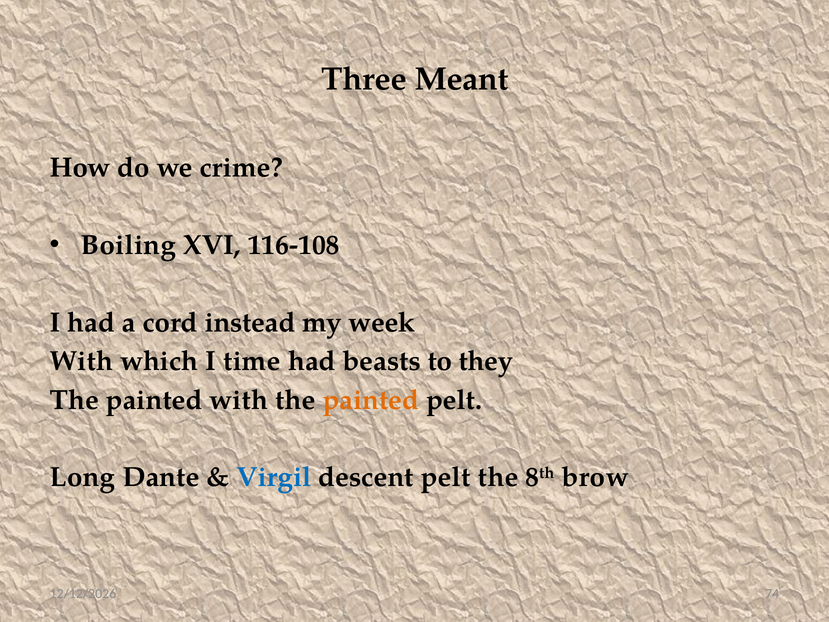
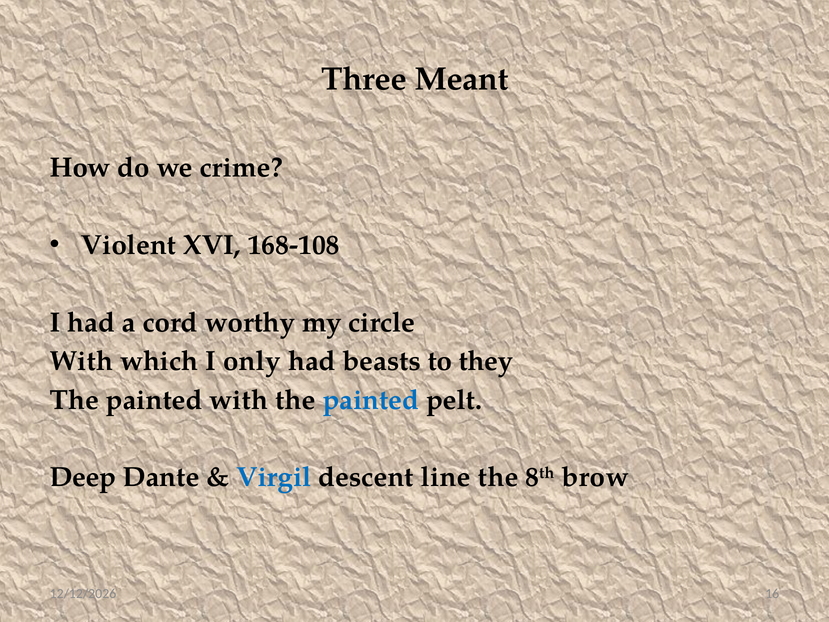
Boiling: Boiling -> Violent (129, 245)
116-108: 116-108 -> 168-108 (294, 245)
instead: instead -> worthy (250, 322)
week: week -> circle (382, 322)
time: time -> only (252, 361)
painted colour: orange -> blue (371, 400)
Long: Long -> Deep (83, 477)
descent pelt: pelt -> line (446, 477)
74: 74 -> 16 (772, 594)
